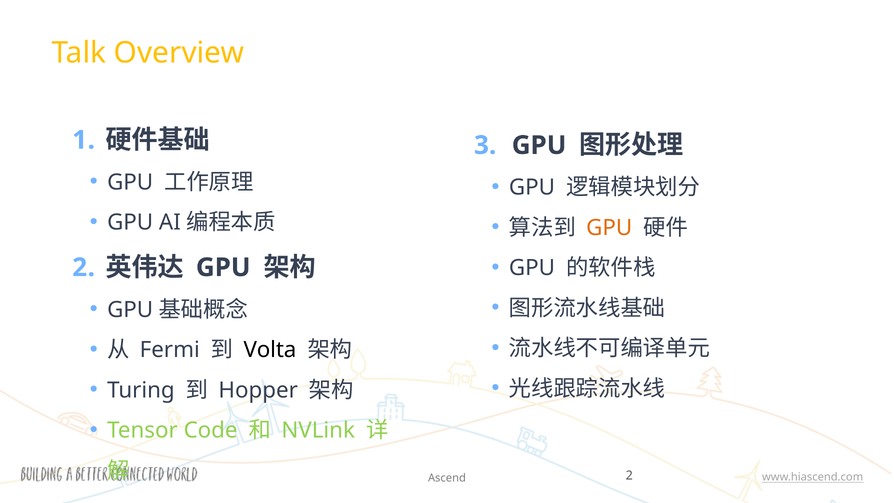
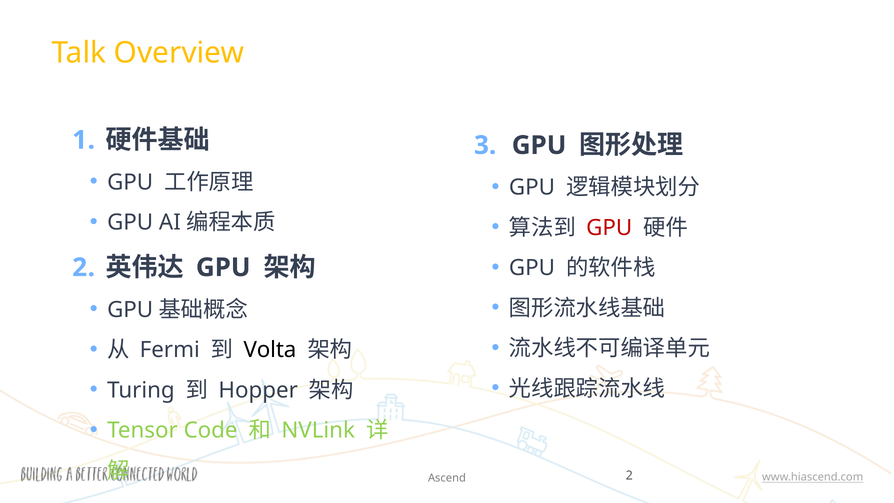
GPU colour: orange -> red (609, 228)
